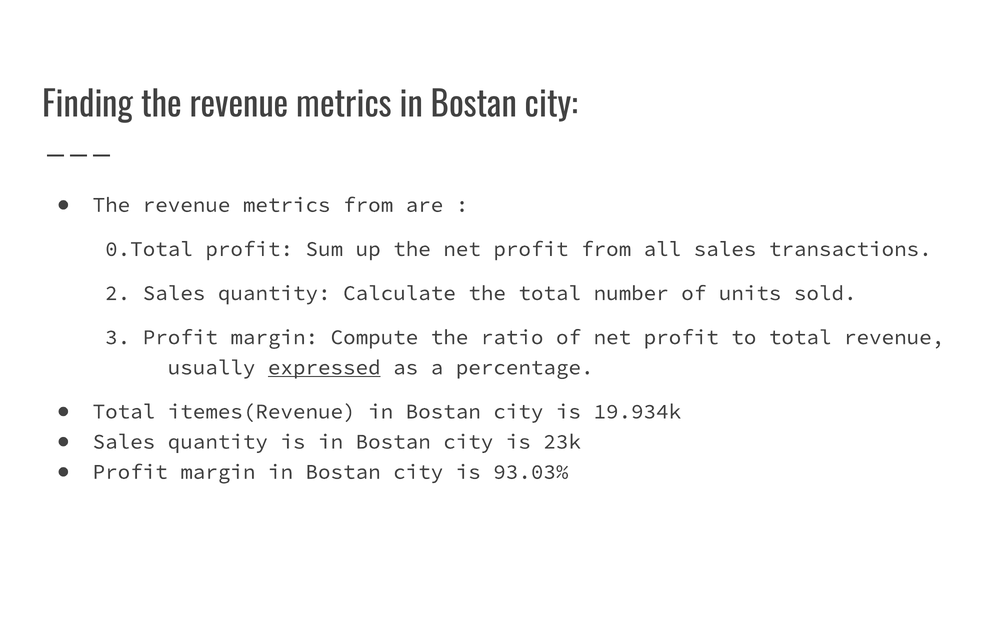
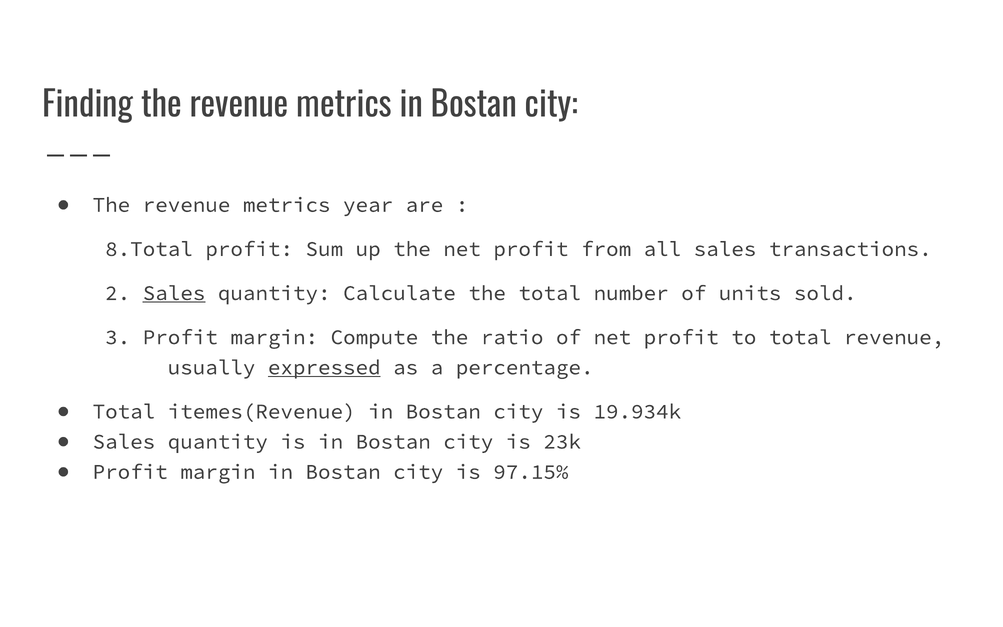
metrics from: from -> year (368, 205)
0.Total: 0.Total -> 8.Total (149, 249)
Sales underline: none -> present (174, 293)
93.03%: 93.03% -> 97.15% (531, 472)
